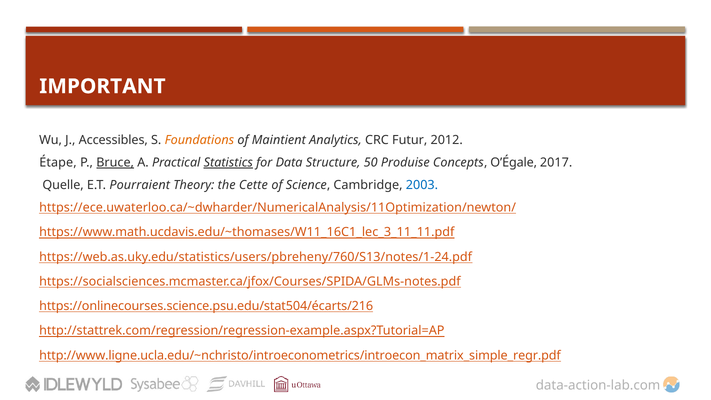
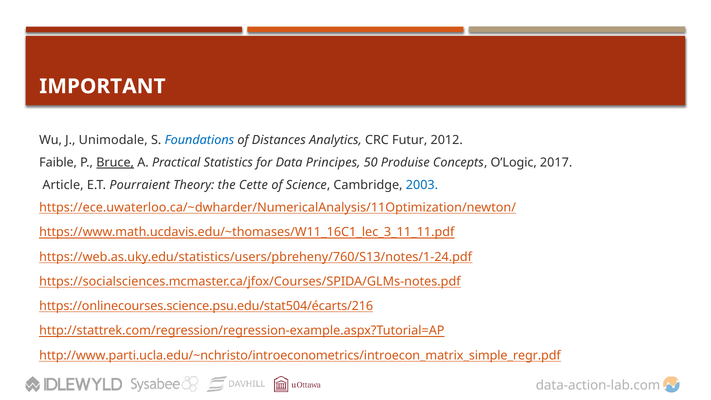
Accessibles: Accessibles -> Unimodale (113, 140)
Foundations colour: orange -> blue (199, 140)
Maintient: Maintient -> Distances (279, 140)
Étape: Étape -> Faible (58, 162)
Statistics underline: present -> none (228, 162)
Structure: Structure -> Principes (333, 162)
O’Égale: O’Égale -> O’Logic (514, 162)
Quelle: Quelle -> Article (63, 185)
http://www.ligne.ucla.edu/~nchristo/introeconometrics/introecon_matrix_simple_regr.pdf: http://www.ligne.ucla.edu/~nchristo/introeconometrics/introecon_matrix_simple_regr.pdf -> http://www.parti.ucla.edu/~nchristo/introeconometrics/introecon_matrix_simple_regr.pdf (300, 355)
